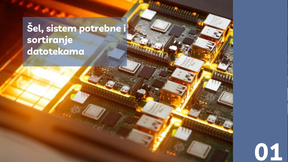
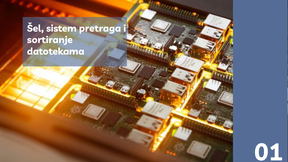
potrebne: potrebne -> pretraga (100, 28)
